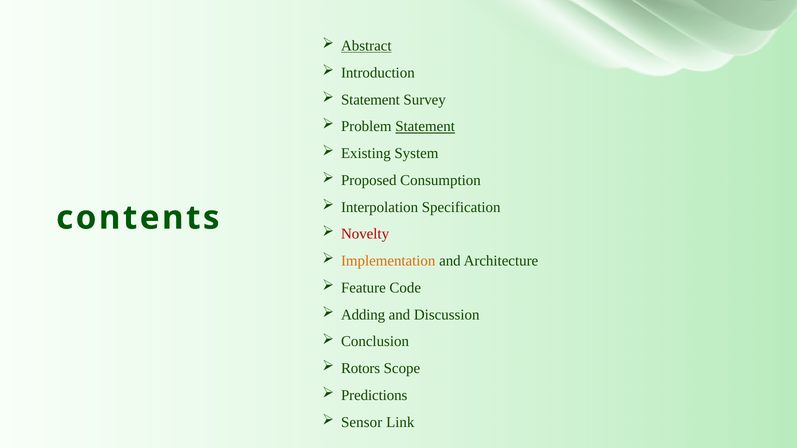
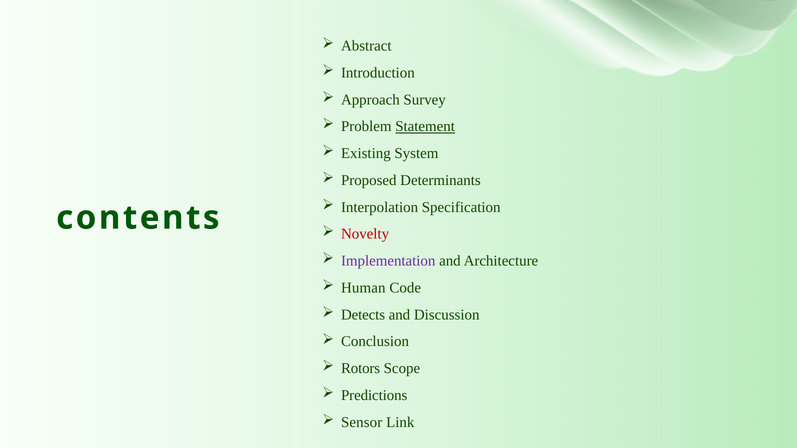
Abstract underline: present -> none (366, 46)
Statement: Statement -> Approach (370, 100)
Consumption: Consumption -> Determinants (440, 180)
Implementation colour: orange -> purple (388, 261)
Feature: Feature -> Human (363, 288)
Adding: Adding -> Detects (363, 315)
